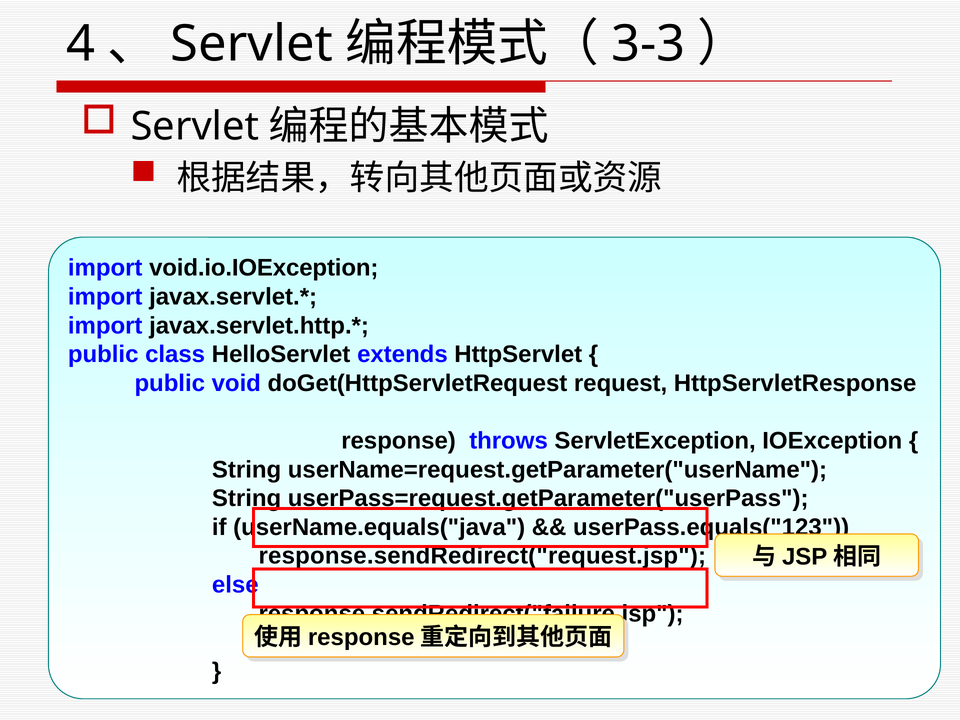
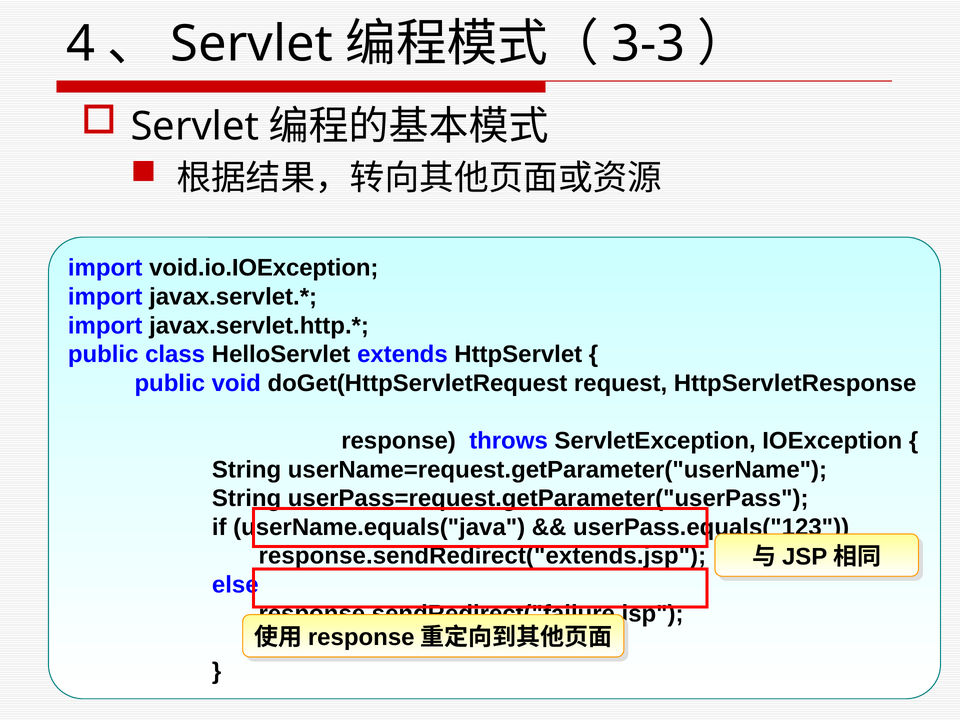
response.sendRedirect("request.jsp: response.sendRedirect("request.jsp -> response.sendRedirect("extends.jsp (482, 556)
